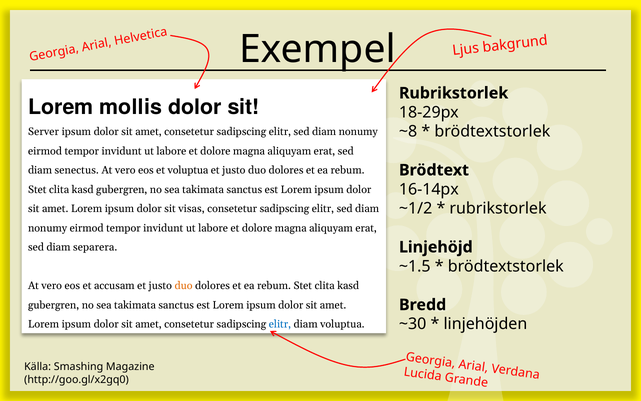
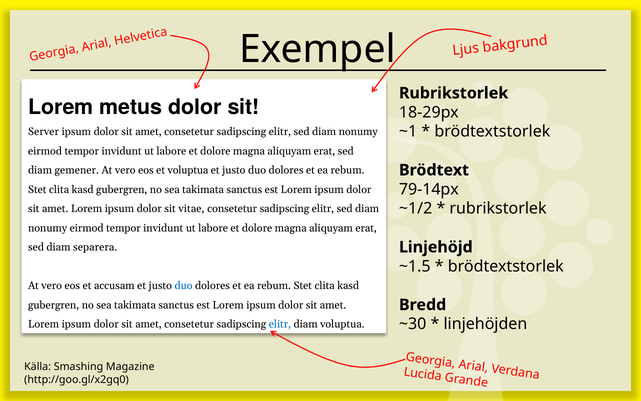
mollis: mollis -> metus (131, 107)
~8: ~8 -> ~1 (408, 131)
senectus: senectus -> gemener (77, 170)
16-14px: 16-14px -> 79-14px (429, 189)
visas: visas -> vitae (191, 209)
duo colour: orange -> blue (184, 286)
